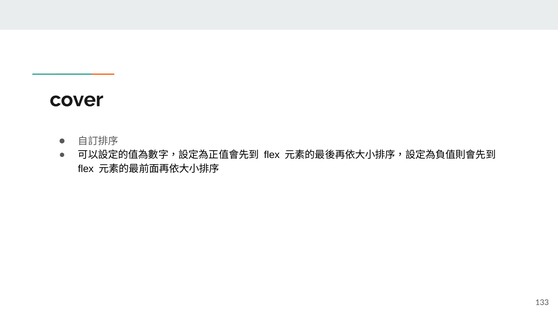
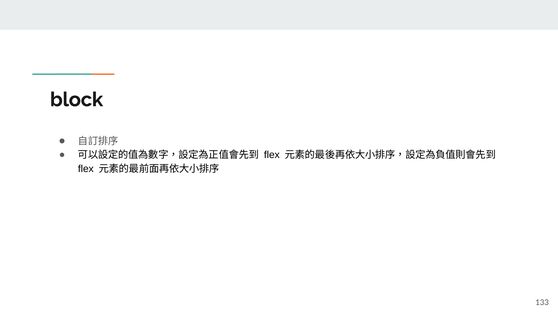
cover: cover -> block (77, 100)
